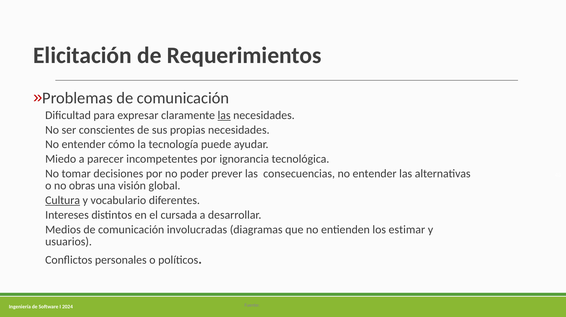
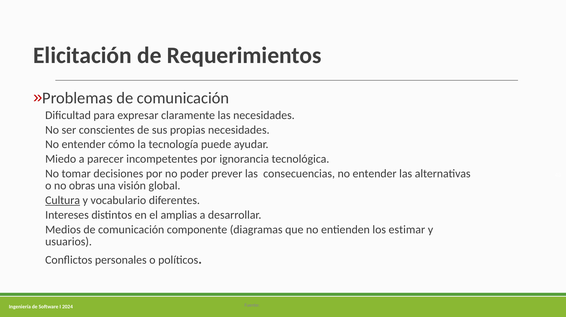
las underline: present -> none (224, 115)
cursada: cursada -> amplias (179, 215)
involucradas: involucradas -> componente (197, 230)
